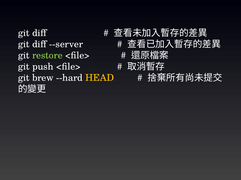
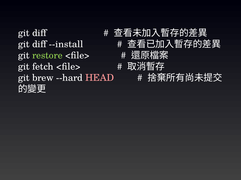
--server: --server -> --install (66, 44)
push: push -> fetch (43, 67)
HEAD colour: yellow -> pink (100, 78)
